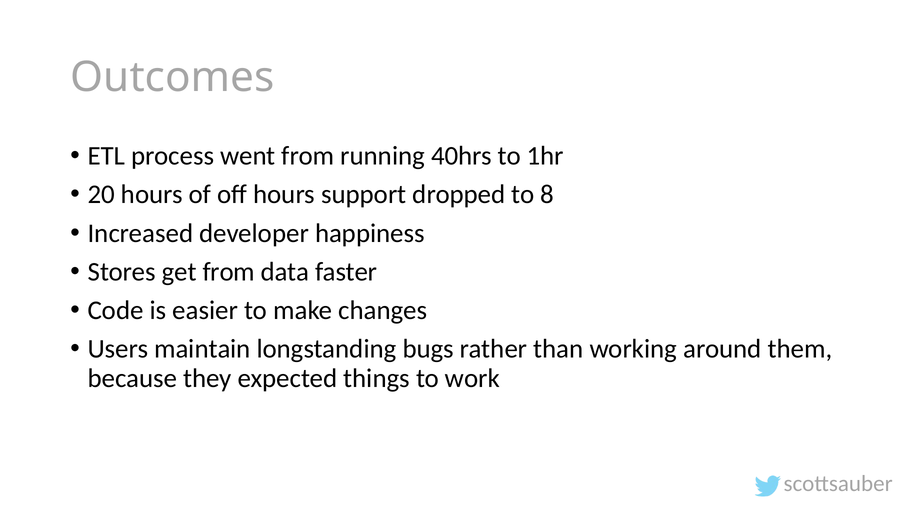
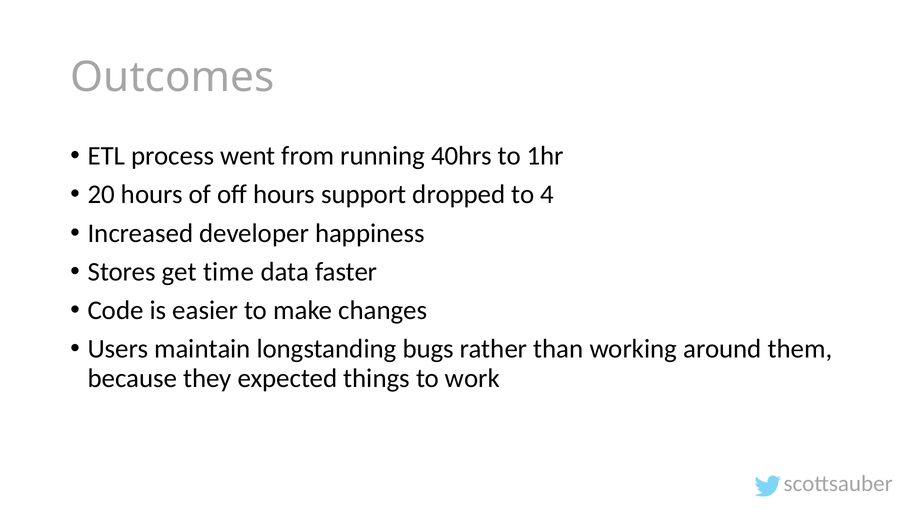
8: 8 -> 4 (547, 195)
get from: from -> time (228, 272)
